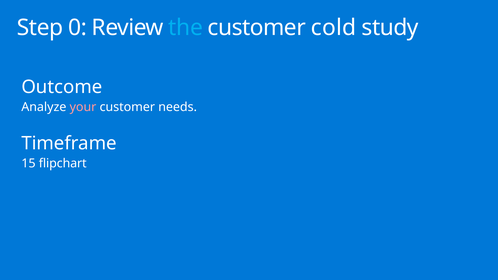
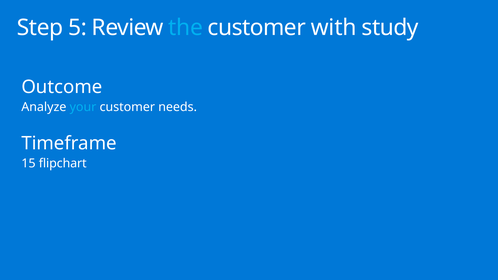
0: 0 -> 5 (78, 28)
cold: cold -> with (334, 28)
your colour: pink -> light blue (83, 107)
